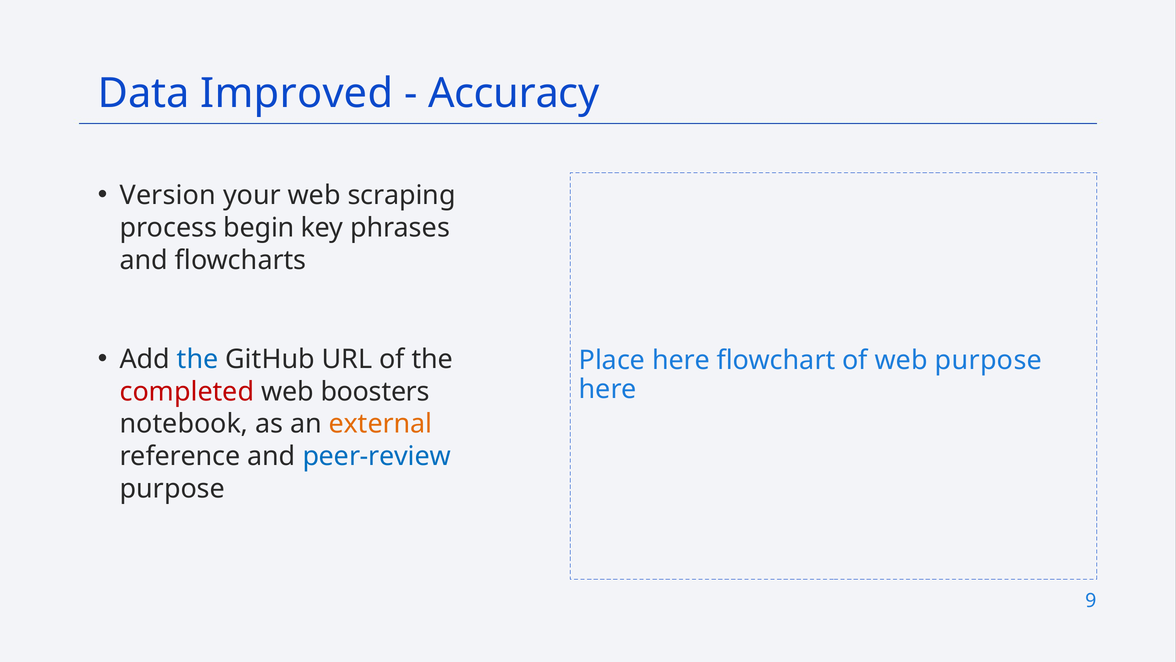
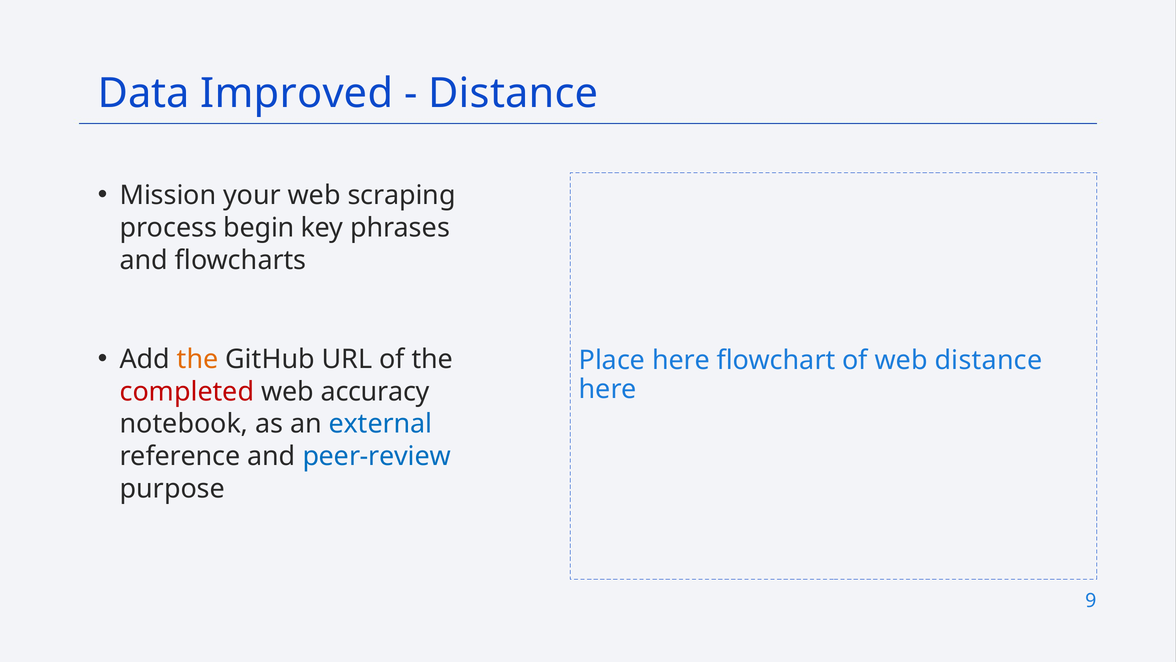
Accuracy: Accuracy -> Distance (513, 93)
Version: Version -> Mission (168, 195)
the colour: blue -> orange (198, 359)
web purpose: purpose -> distance (988, 360)
boosters: boosters -> accuracy (375, 391)
external colour: orange -> blue (380, 424)
